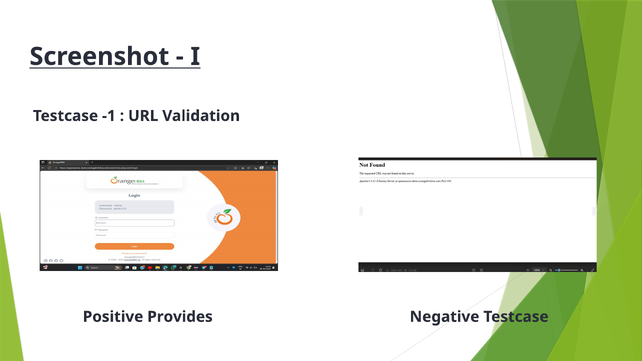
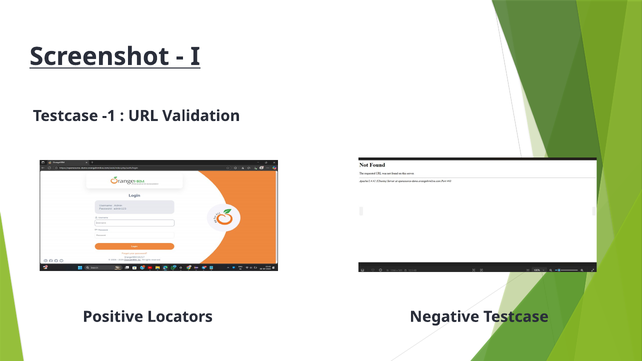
Provides: Provides -> Locators (180, 317)
